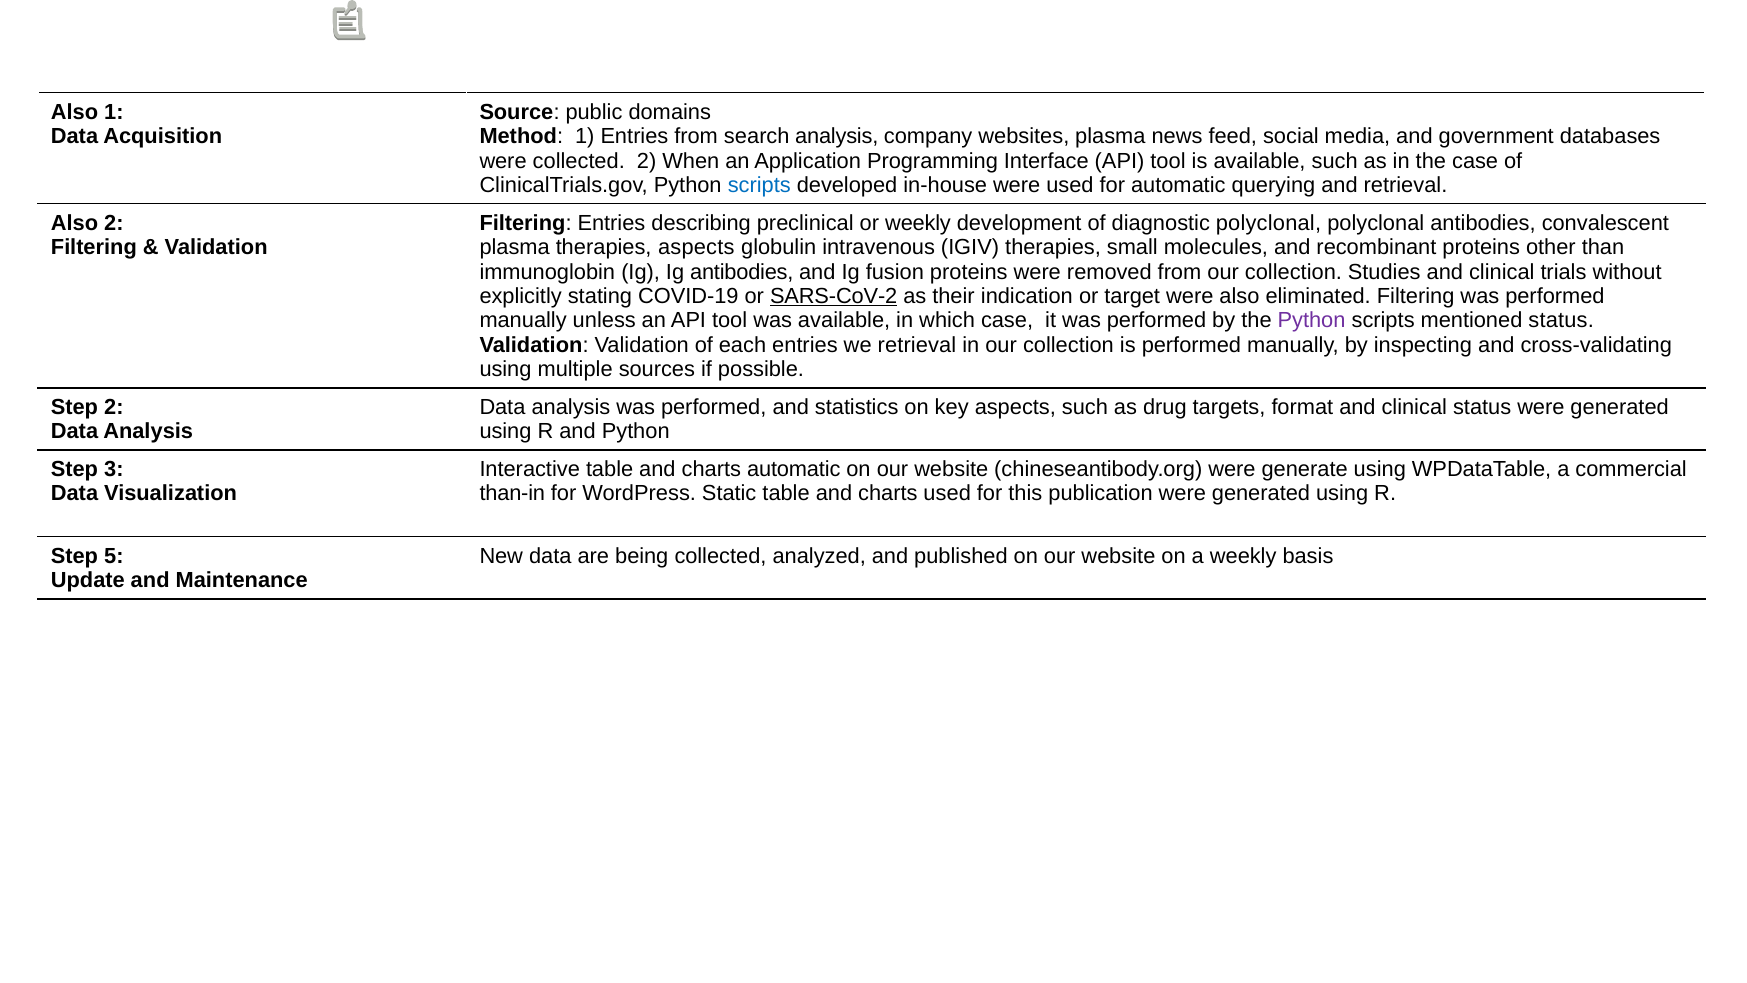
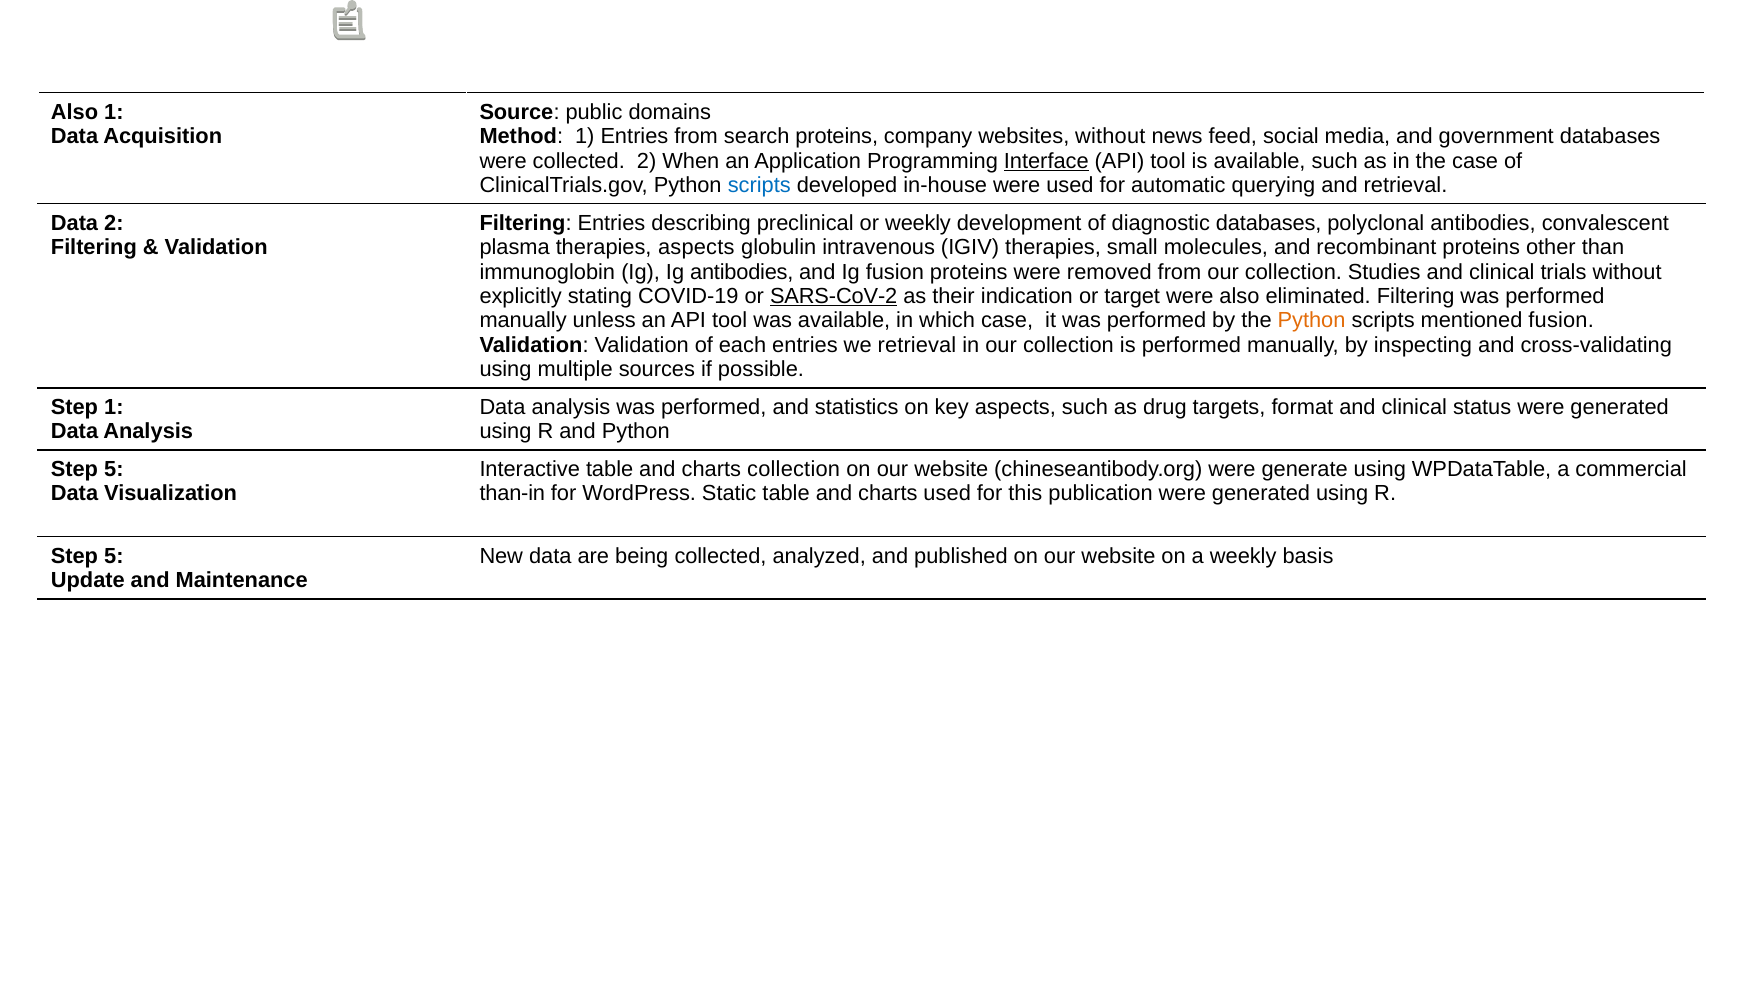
search analysis: analysis -> proteins (837, 136)
websites plasma: plasma -> without (1110, 136)
Interface underline: none -> present (1046, 161)
Also: Also -> Data (75, 223)
diagnostic polyclonal: polyclonal -> databases (1269, 223)
Python colour: purple -> orange (1312, 321)
mentioned status: status -> fusion (1561, 321)
Step 2: 2 -> 1 (114, 407)
3: 3 -> 5 (114, 469)
charts automatic: automatic -> collection (794, 469)
